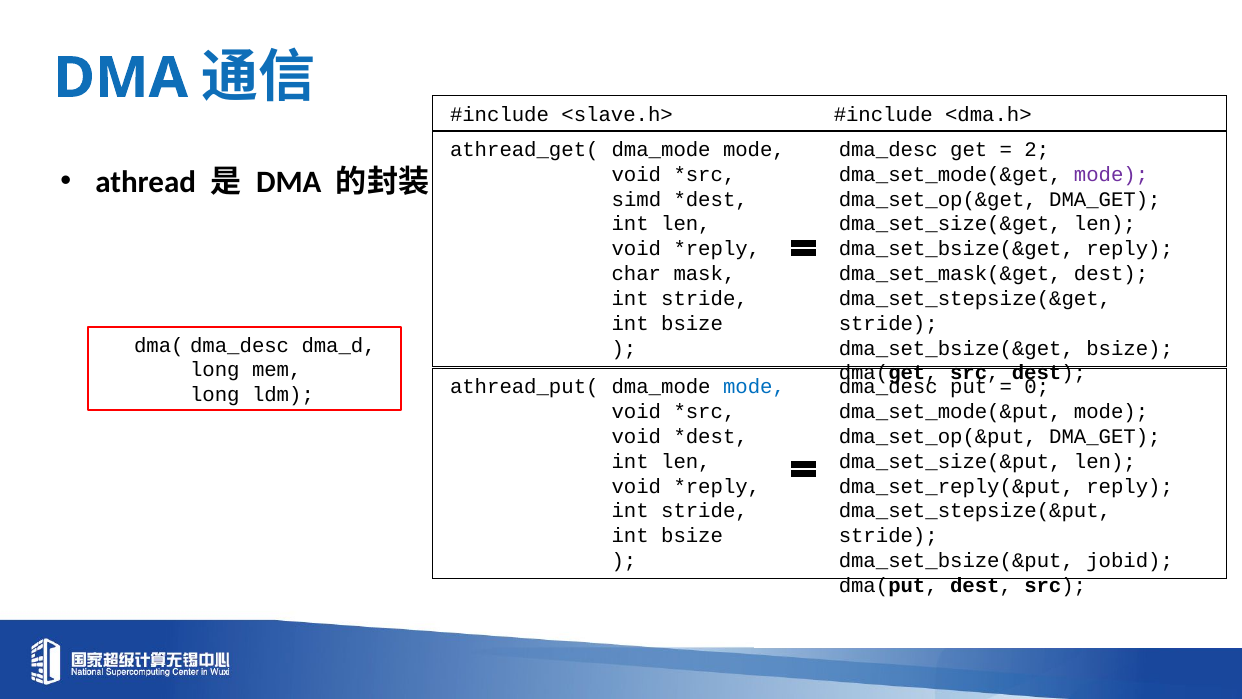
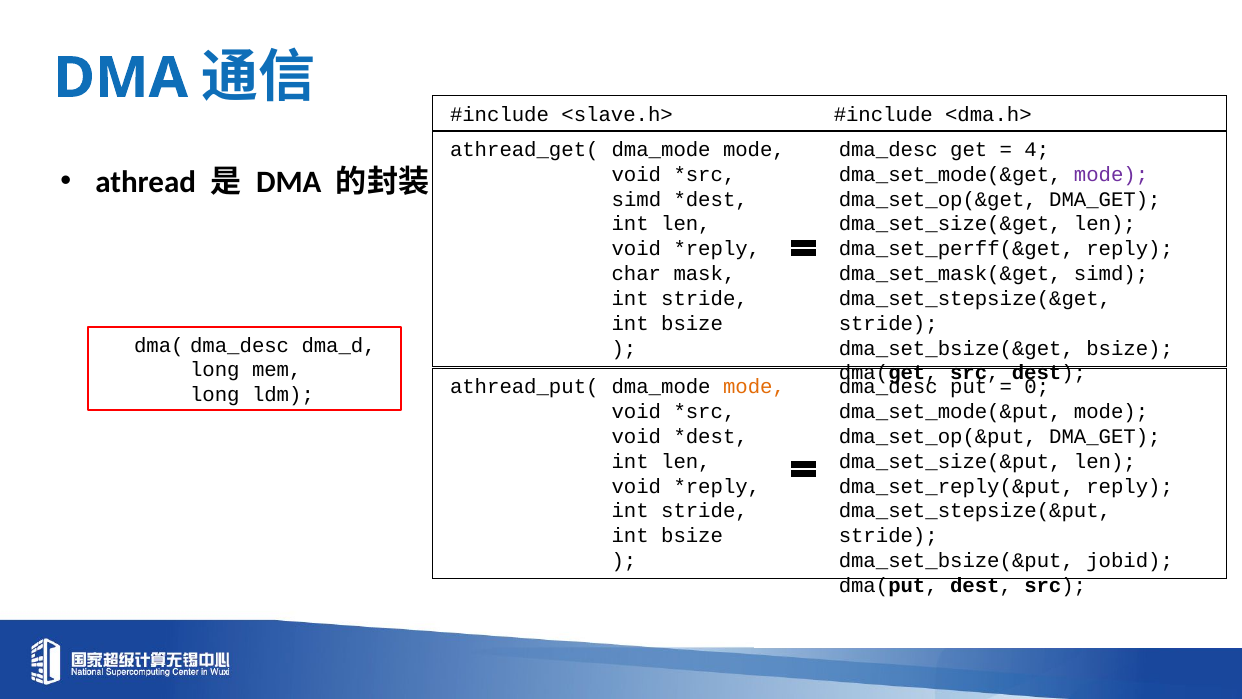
2: 2 -> 4 (1037, 149)
dma_set_bsize(&get: dma_set_bsize(&get -> dma_set_perff(&get (956, 249)
dma_set_mask(&get dest: dest -> simd (1111, 274)
mode colour: blue -> orange (754, 387)
